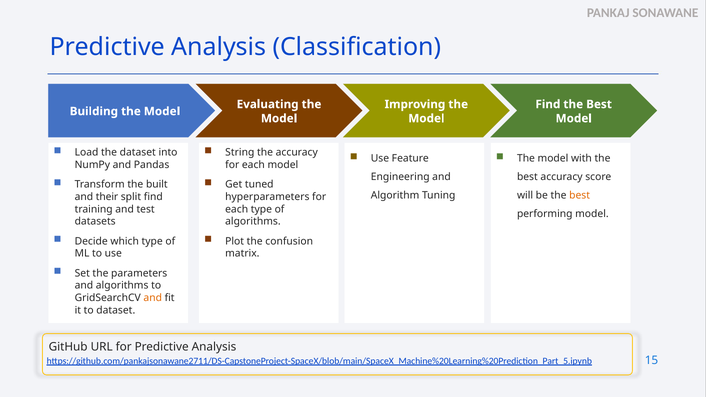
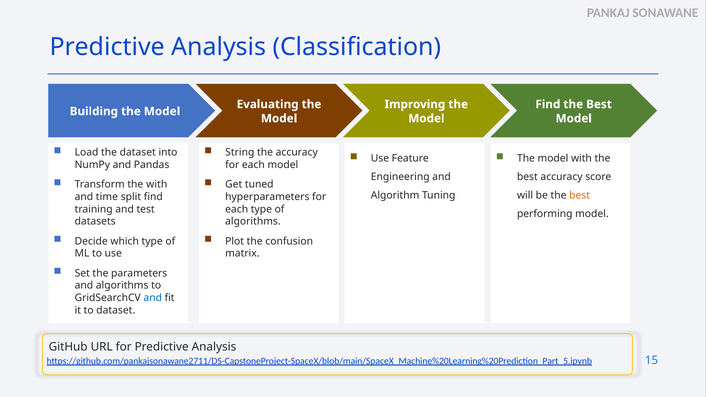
the built: built -> with (157, 184)
their: their -> time (107, 197)
and colour: orange -> blue (153, 298)
